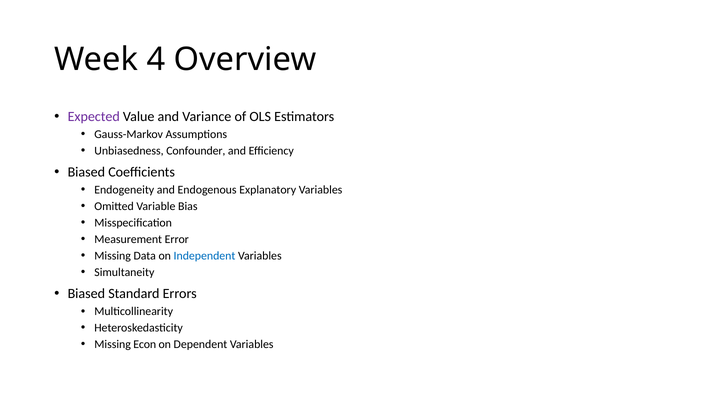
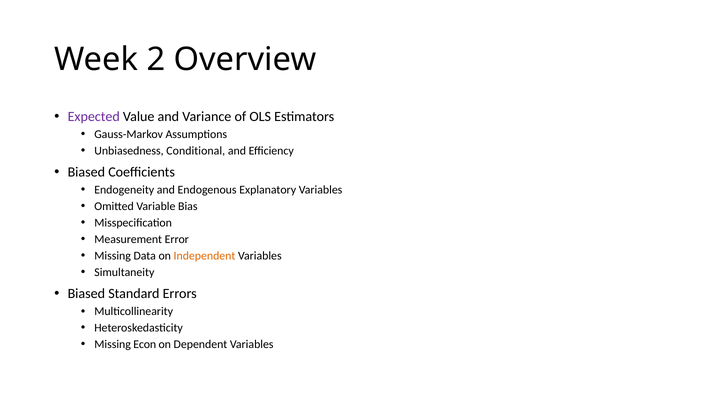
4: 4 -> 2 (156, 60)
Confounder: Confounder -> Conditional (196, 151)
Independent colour: blue -> orange (204, 256)
